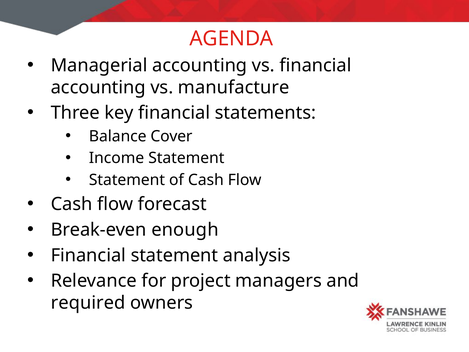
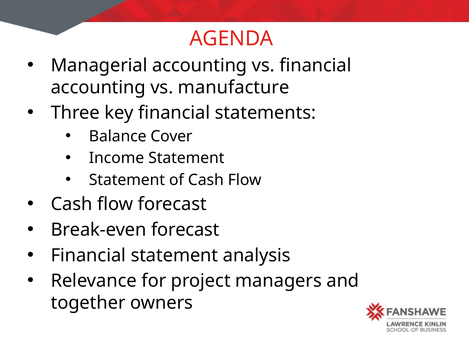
Break-even enough: enough -> forecast (185, 230)
required: required -> together (88, 303)
